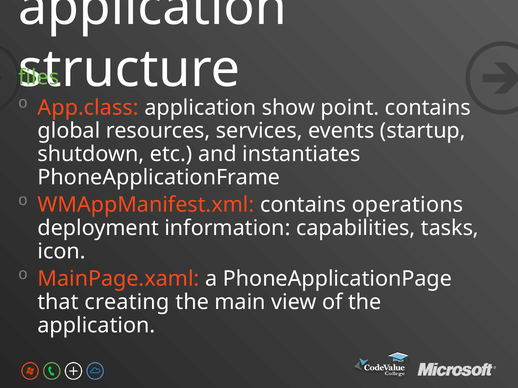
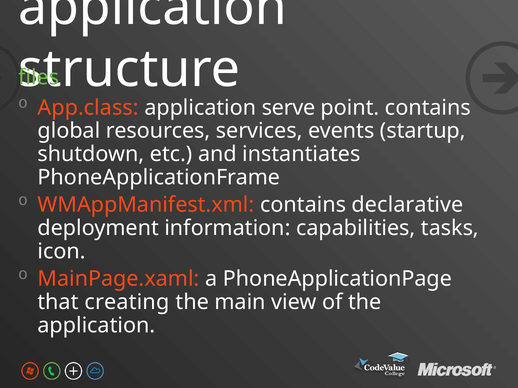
show: show -> serve (289, 108)
operations: operations -> declarative (408, 205)
